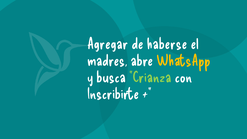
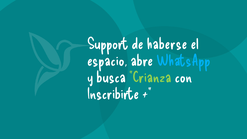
Agregar: Agregar -> Support (108, 44)
madres: madres -> espacio (107, 61)
WhatsApp colour: yellow -> light blue (183, 61)
